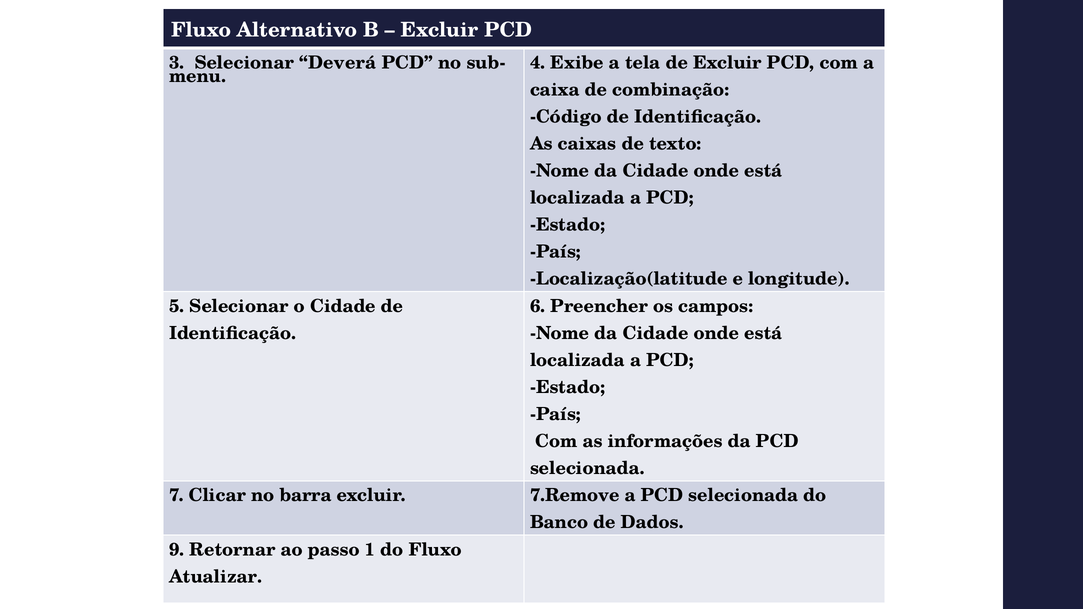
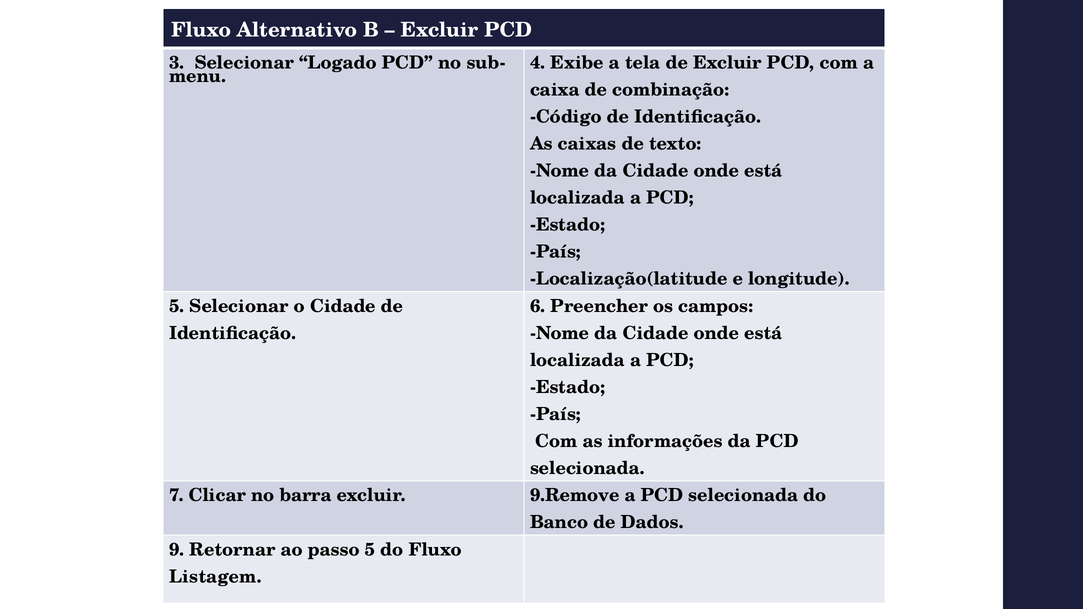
Deverá: Deverá -> Logado (338, 63)
7.Remove: 7.Remove -> 9.Remove (575, 496)
passo 1: 1 -> 5 (370, 550)
Atualizar: Atualizar -> Listagem (216, 577)
